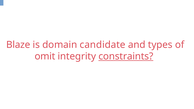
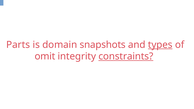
Blaze: Blaze -> Parts (18, 45)
candidate: candidate -> snapshots (103, 45)
types underline: none -> present (160, 45)
